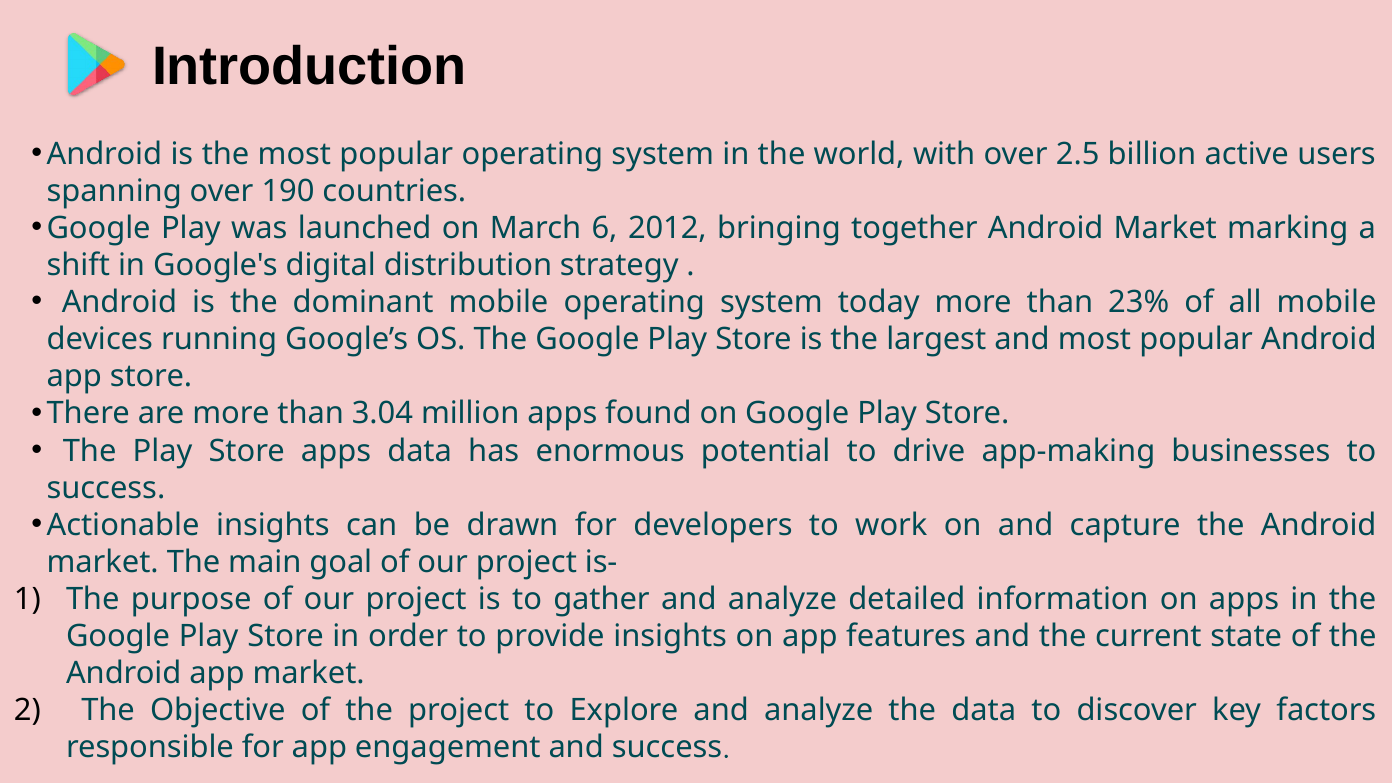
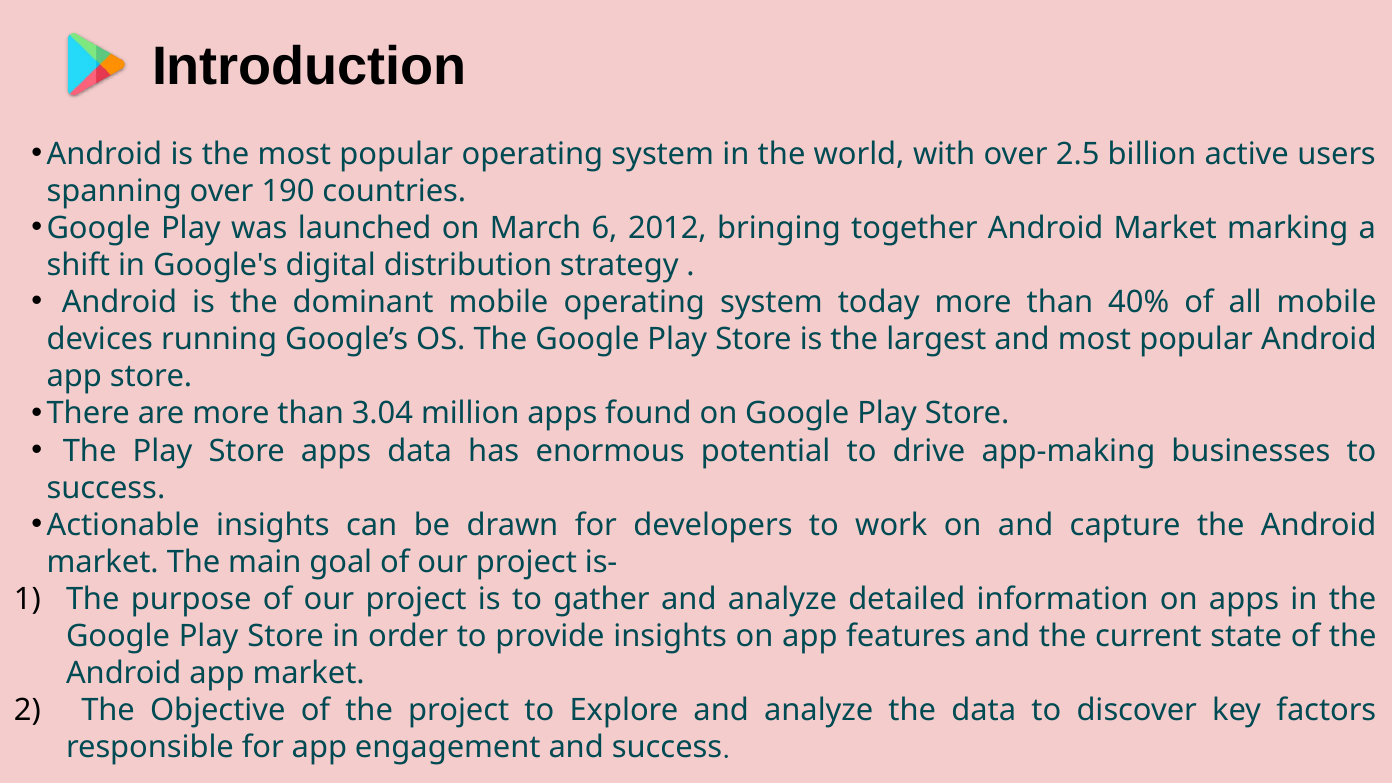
23%: 23% -> 40% (1139, 302)
